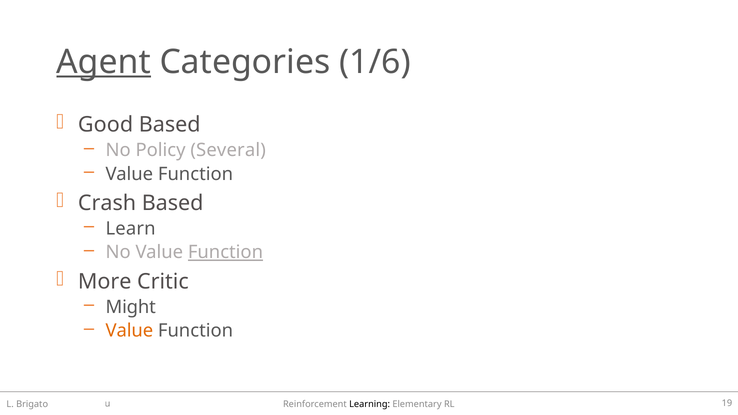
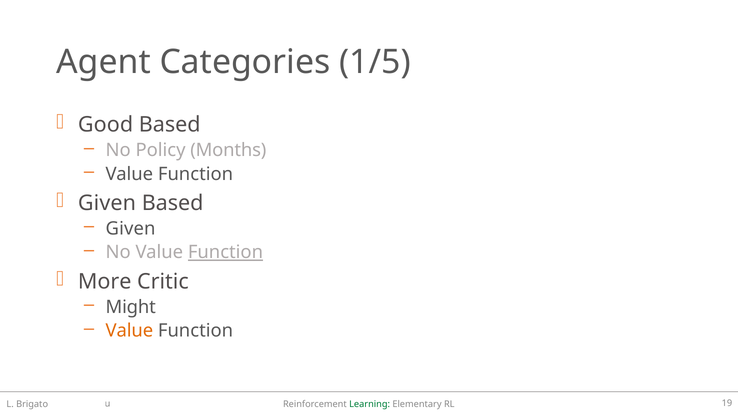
Agent underline: present -> none (104, 62)
1/6: 1/6 -> 1/5 (375, 62)
Several: Several -> Months (228, 150)
Crash: Crash -> Given (107, 203)
Learn: Learn -> Given (131, 229)
Learning colour: black -> green (370, 404)
